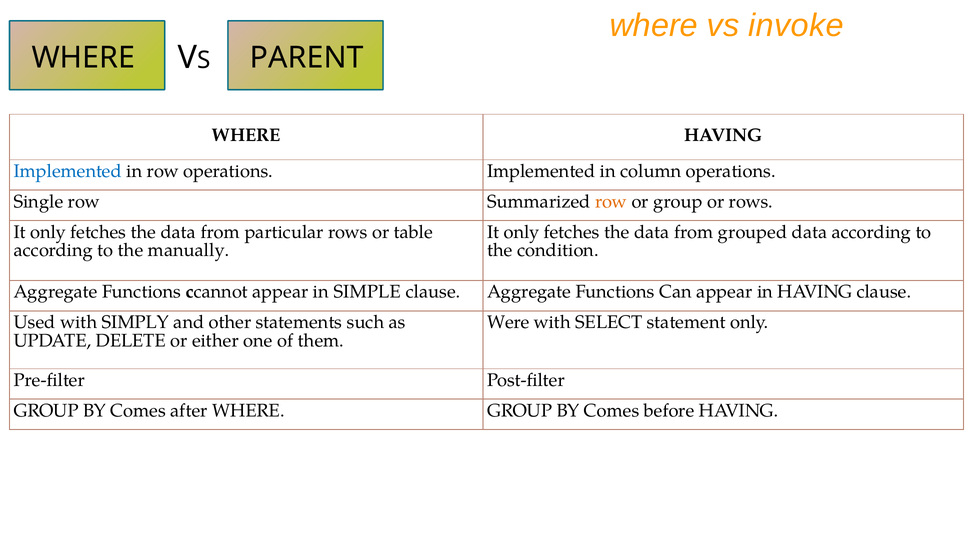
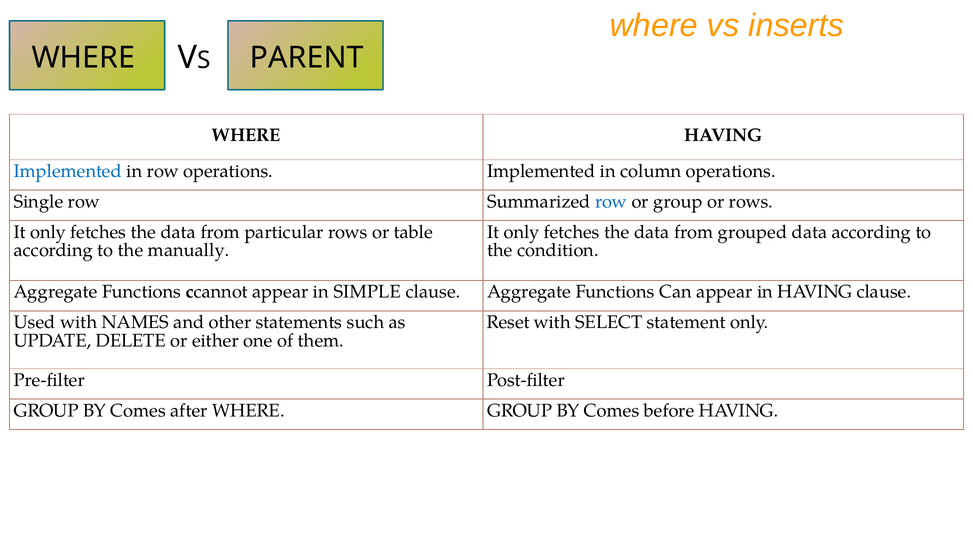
invoke: invoke -> inserts (796, 25)
row colour: orange -> blue (611, 202)
SIMPLY: SIMPLY -> NAMES (135, 323)
Were: Were -> Reset (508, 323)
